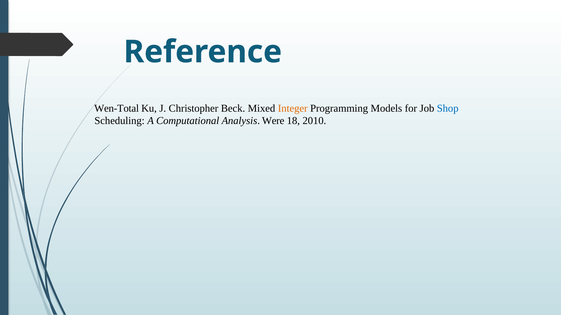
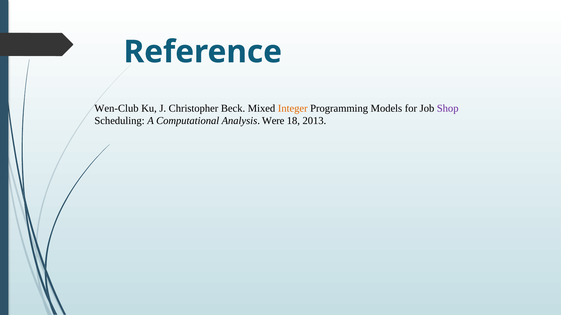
Wen-Total: Wen-Total -> Wen-Club (117, 108)
Shop colour: blue -> purple (448, 108)
2010: 2010 -> 2013 (314, 121)
